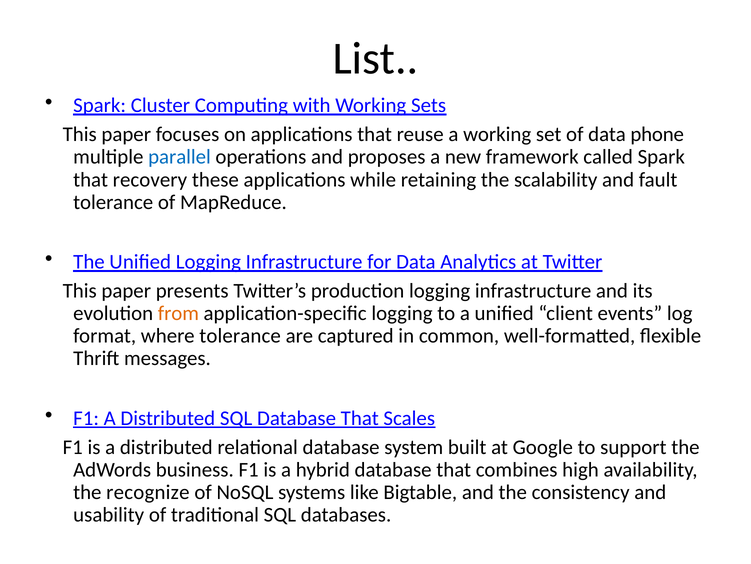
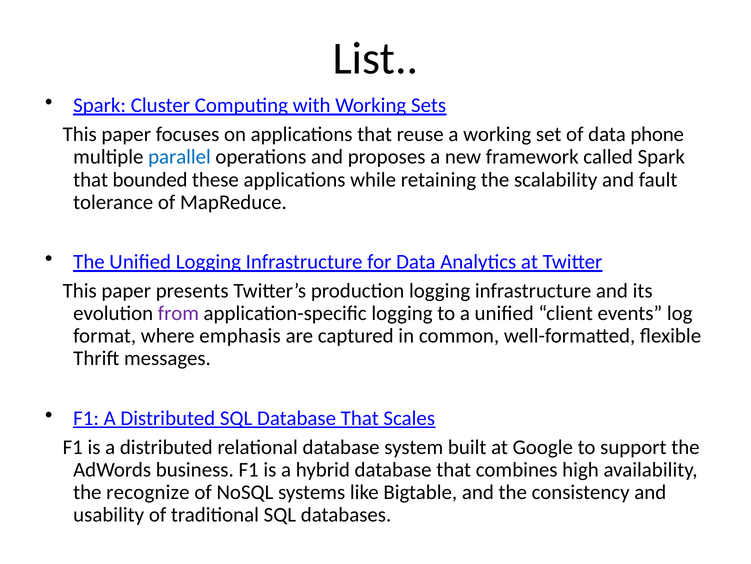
recovery: recovery -> bounded (150, 179)
from colour: orange -> purple (178, 313)
where tolerance: tolerance -> emphasis (240, 336)
